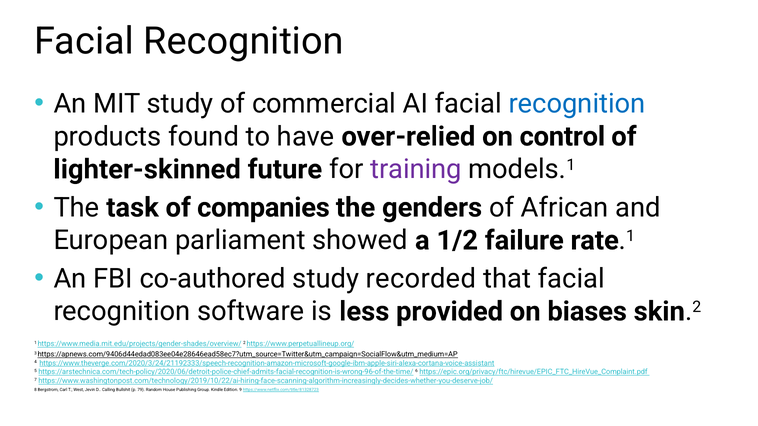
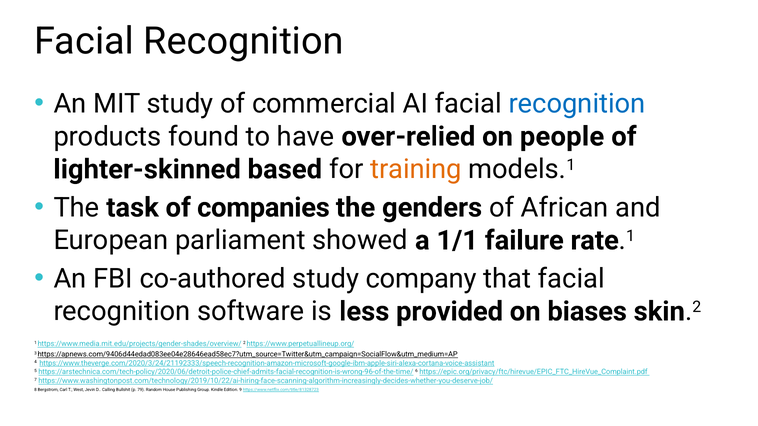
control: control -> people (562, 137)
future: future -> based (285, 169)
training colour: purple -> orange (416, 169)
1/2: 1/2 -> 1/1 (457, 241)
recorded: recorded -> company (421, 279)
